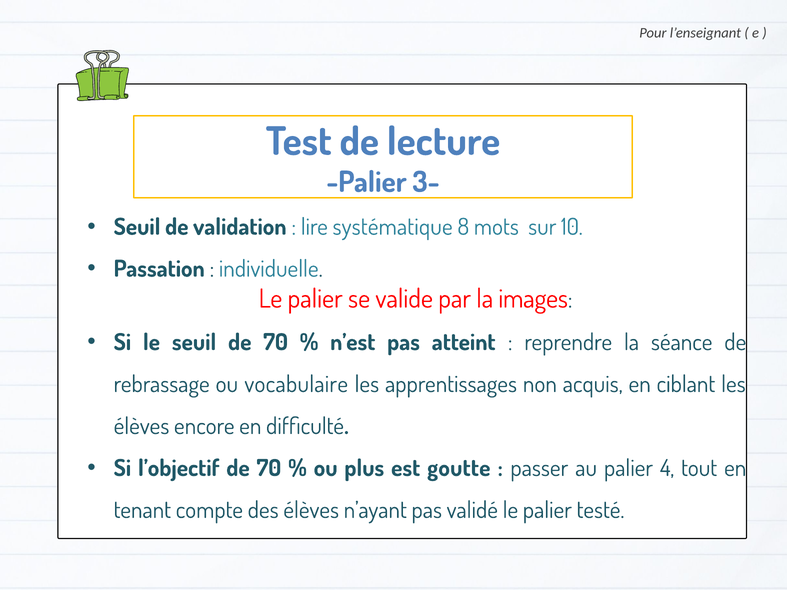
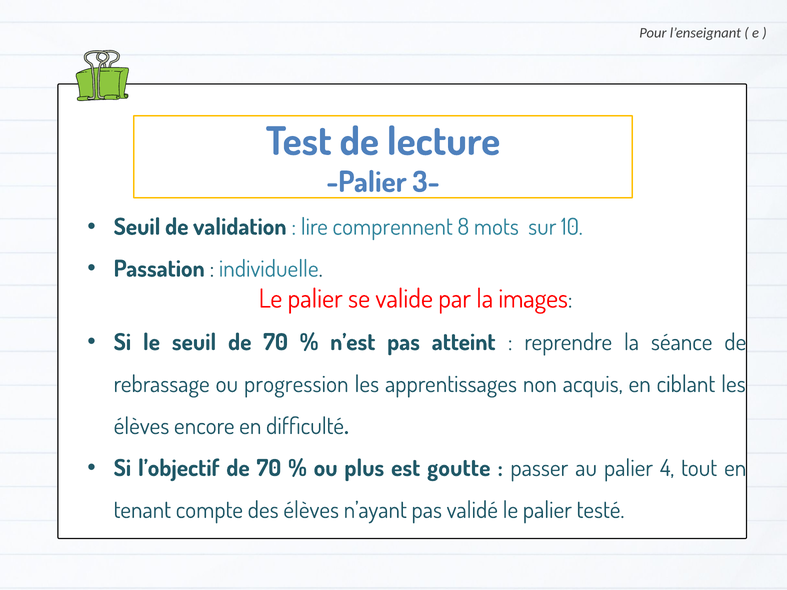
systématique: systématique -> comprennent (393, 227)
vocabulaire: vocabulaire -> progression (296, 385)
